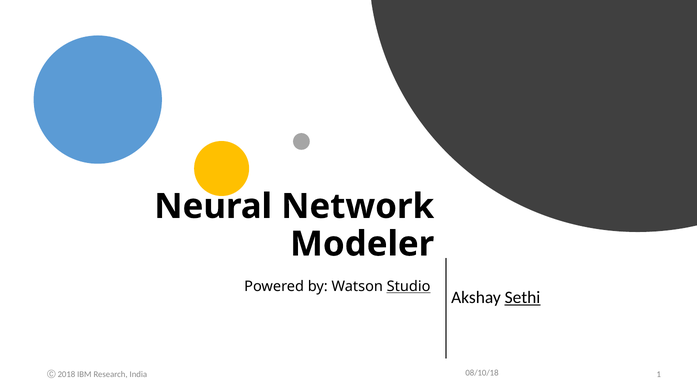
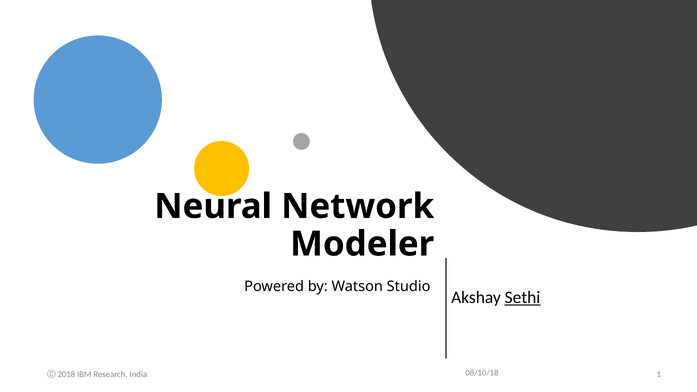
Studio underline: present -> none (409, 287)
